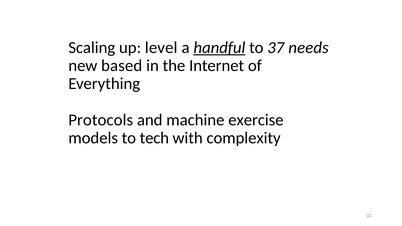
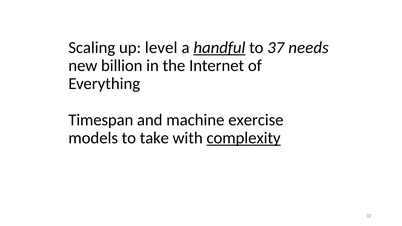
based: based -> billion (122, 66)
Protocols: Protocols -> Timespan (101, 120)
tech: tech -> take (154, 138)
complexity underline: none -> present (244, 138)
